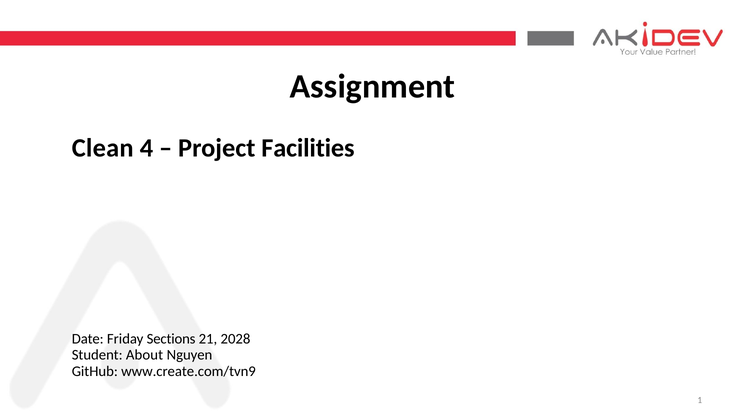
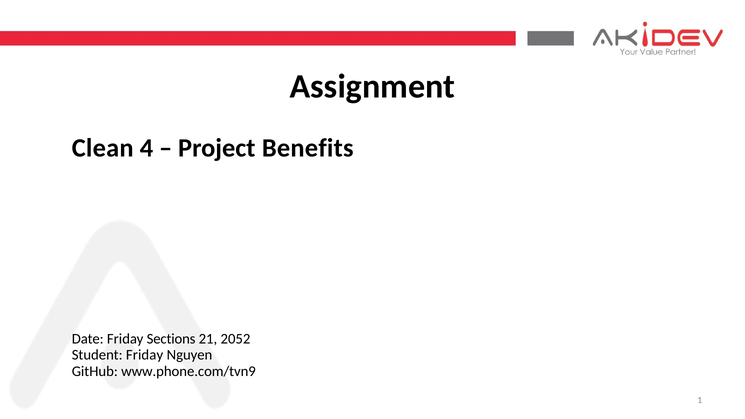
Facilities: Facilities -> Benefits (308, 148)
2028: 2028 -> 2052 (235, 339)
Student About: About -> Friday (145, 355)
www.create.com/tvn9: www.create.com/tvn9 -> www.phone.com/tvn9 (188, 371)
